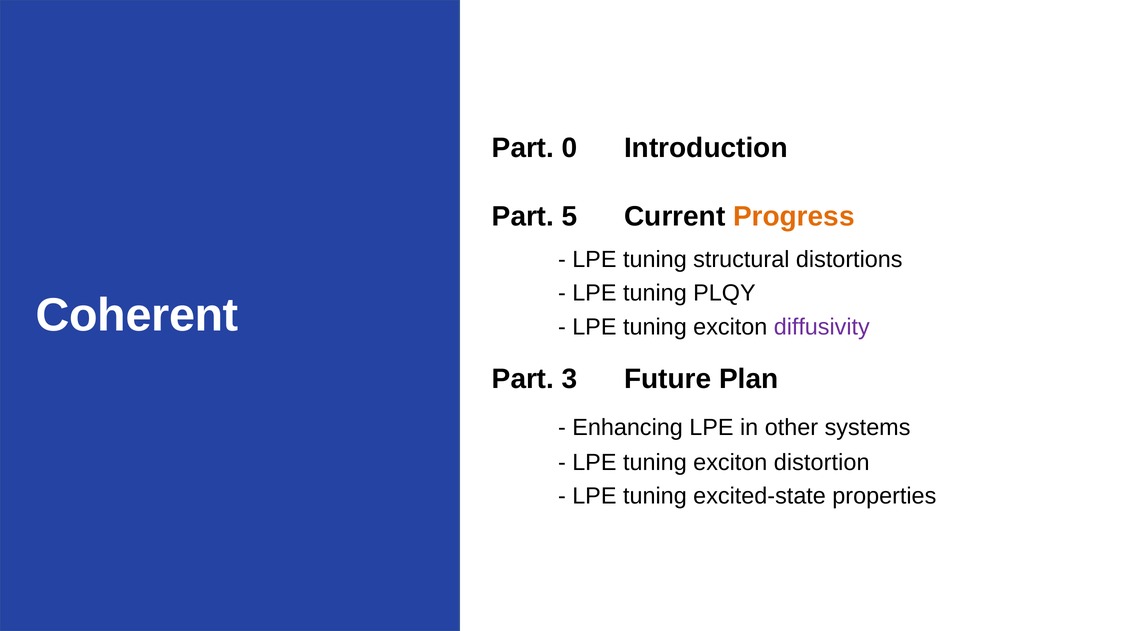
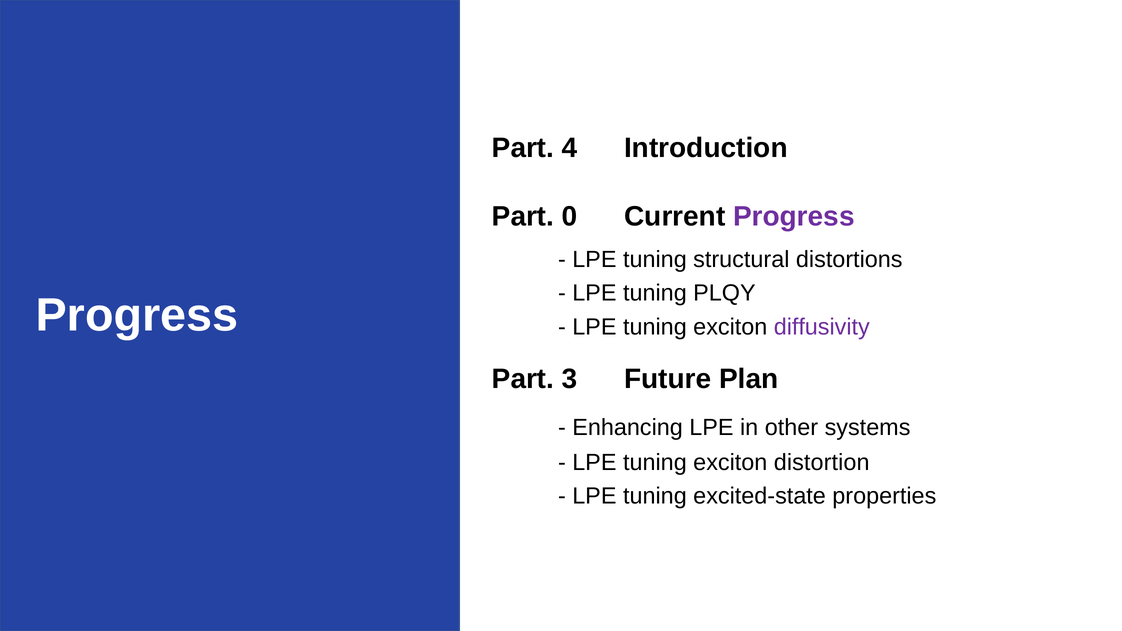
0: 0 -> 4 (570, 148)
5: 5 -> 0 (570, 216)
Progress colour: orange -> purple (794, 216)
Coherent: Coherent -> Progress (137, 315)
